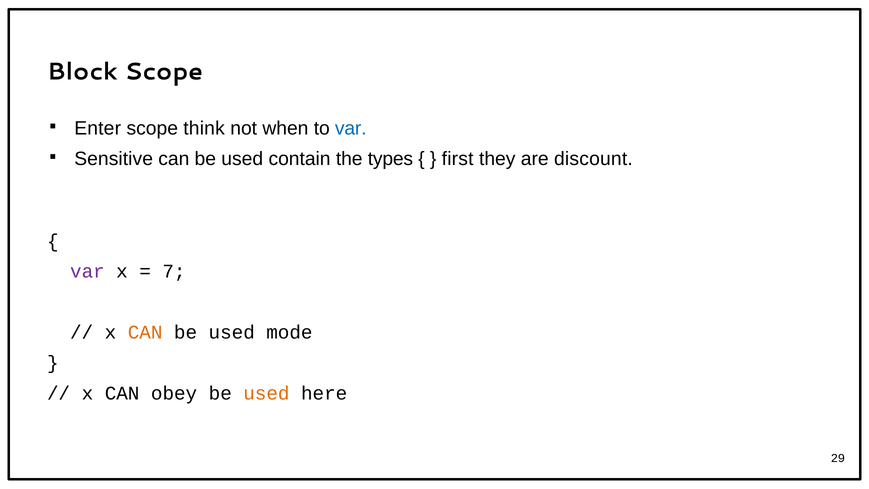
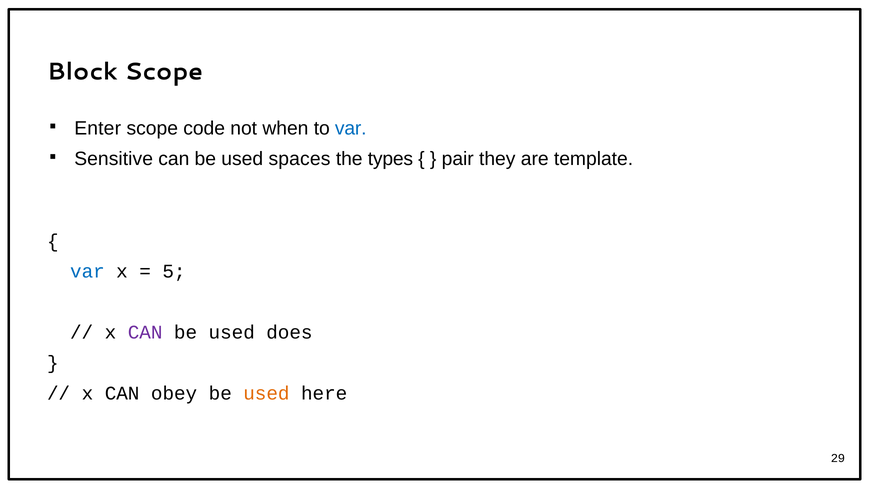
think: think -> code (204, 129)
contain: contain -> spaces (299, 159)
first: first -> pair (458, 159)
discount: discount -> template (594, 159)
var colour: purple -> blue (87, 271)
7: 7 -> 5 (174, 271)
CAN colour: orange -> purple (145, 332)
mode: mode -> does (289, 332)
